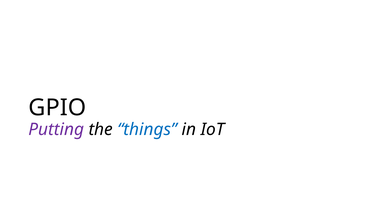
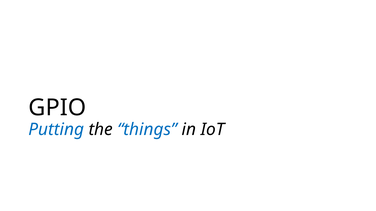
Putting colour: purple -> blue (56, 130)
